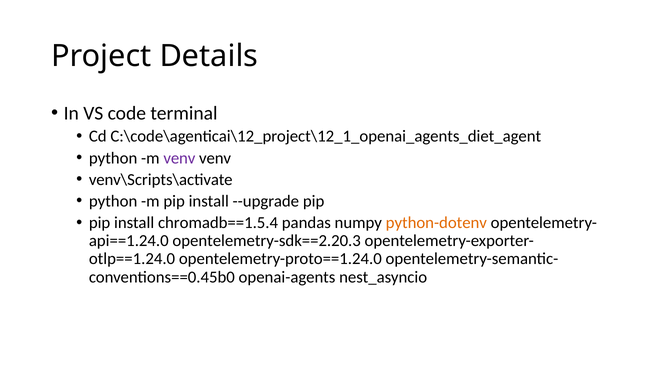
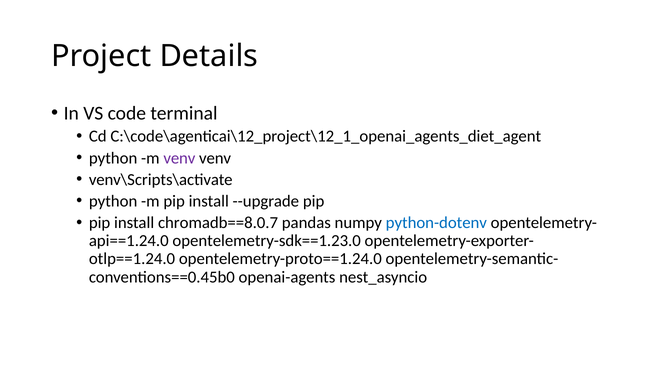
chromadb==1.5.4: chromadb==1.5.4 -> chromadb==8.0.7 (218, 223)
python-dotenv colour: orange -> blue (436, 223)
opentelemetry-sdk==2.20.3: opentelemetry-sdk==2.20.3 -> opentelemetry-sdk==1.23.0 (267, 241)
